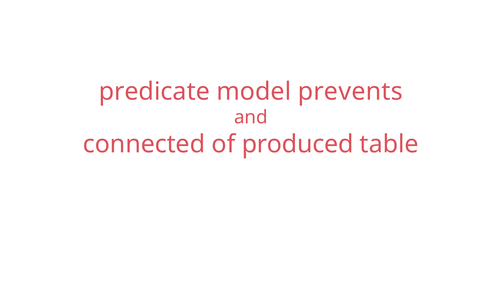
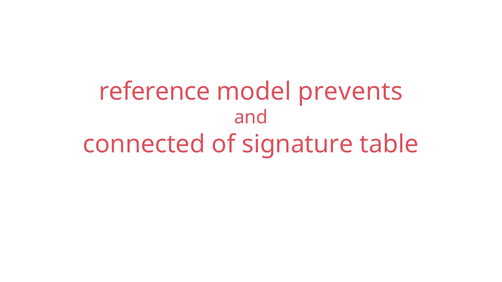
predicate: predicate -> reference (154, 92)
produced: produced -> signature (298, 144)
